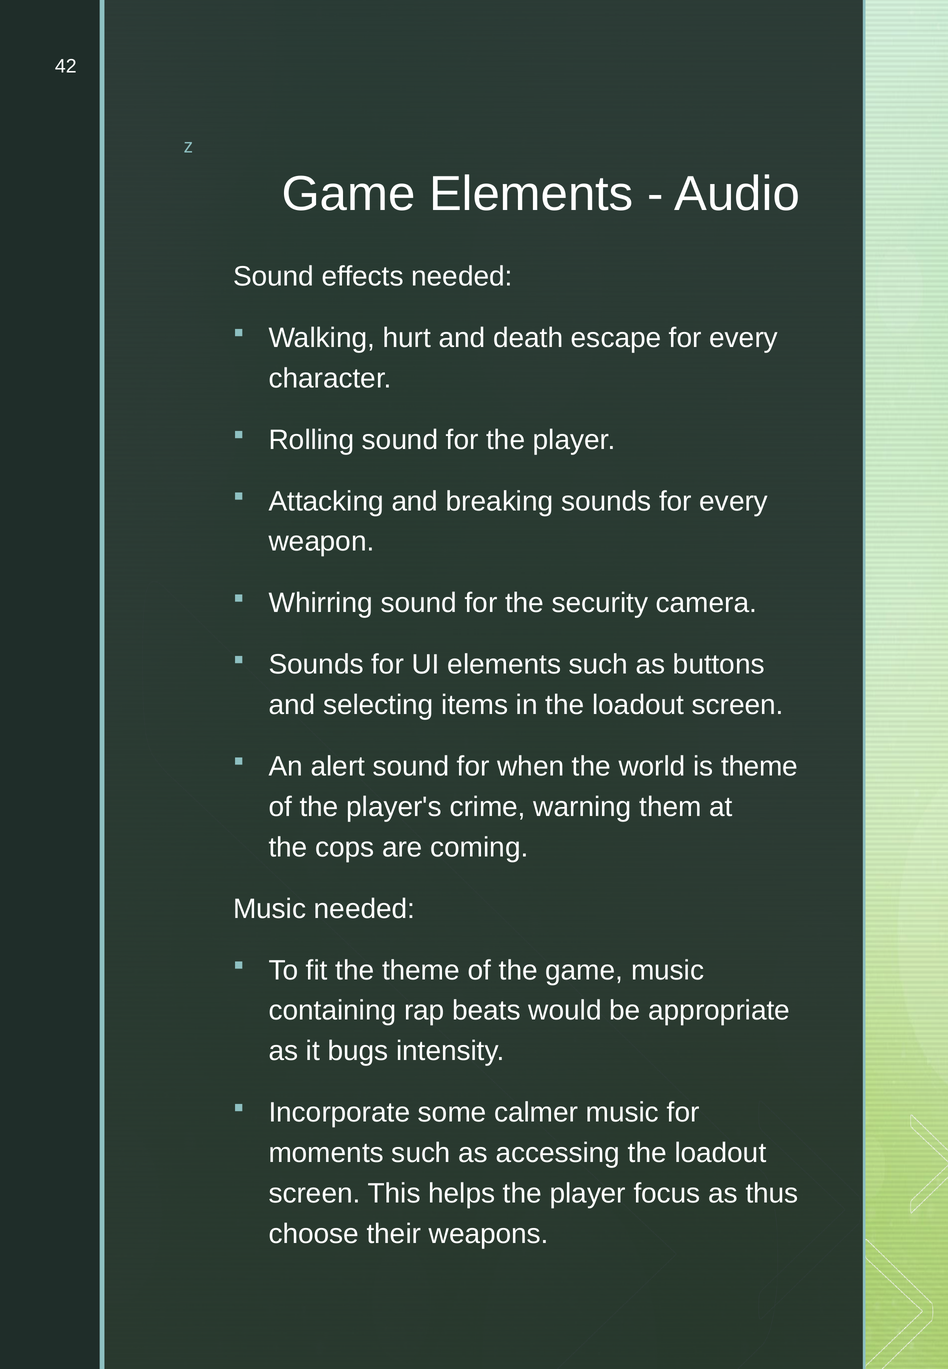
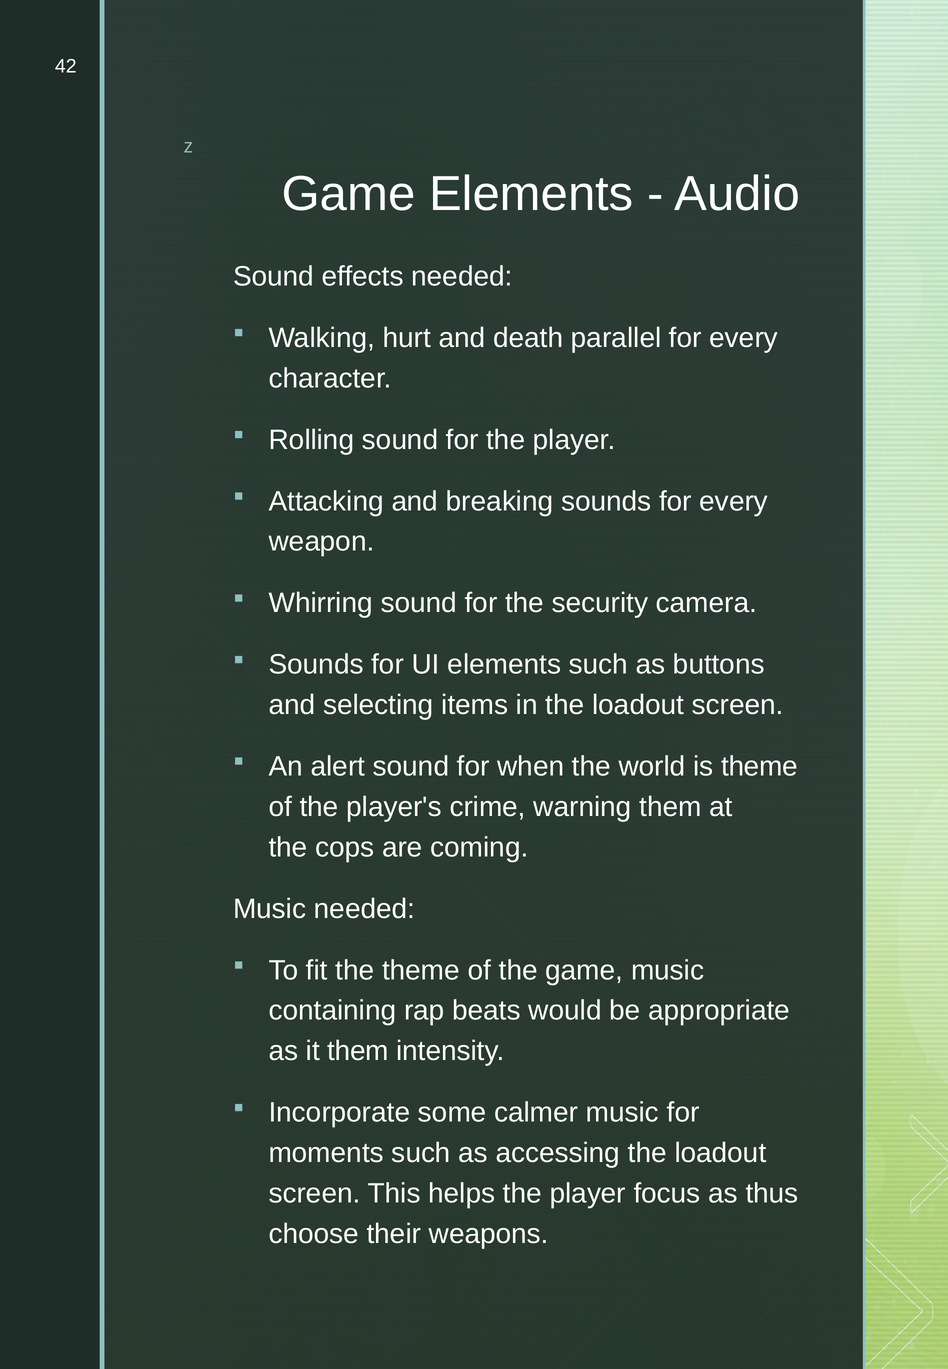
escape: escape -> parallel (616, 338)
it bugs: bugs -> them (358, 1051)
